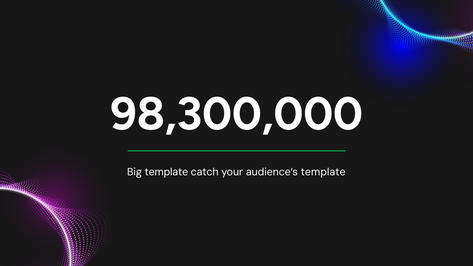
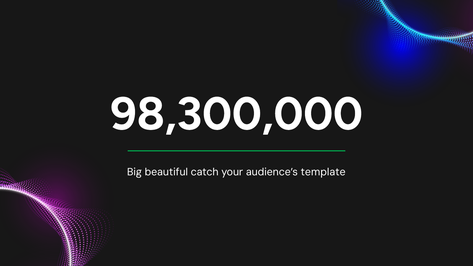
Big template: template -> beautiful (166, 172)
